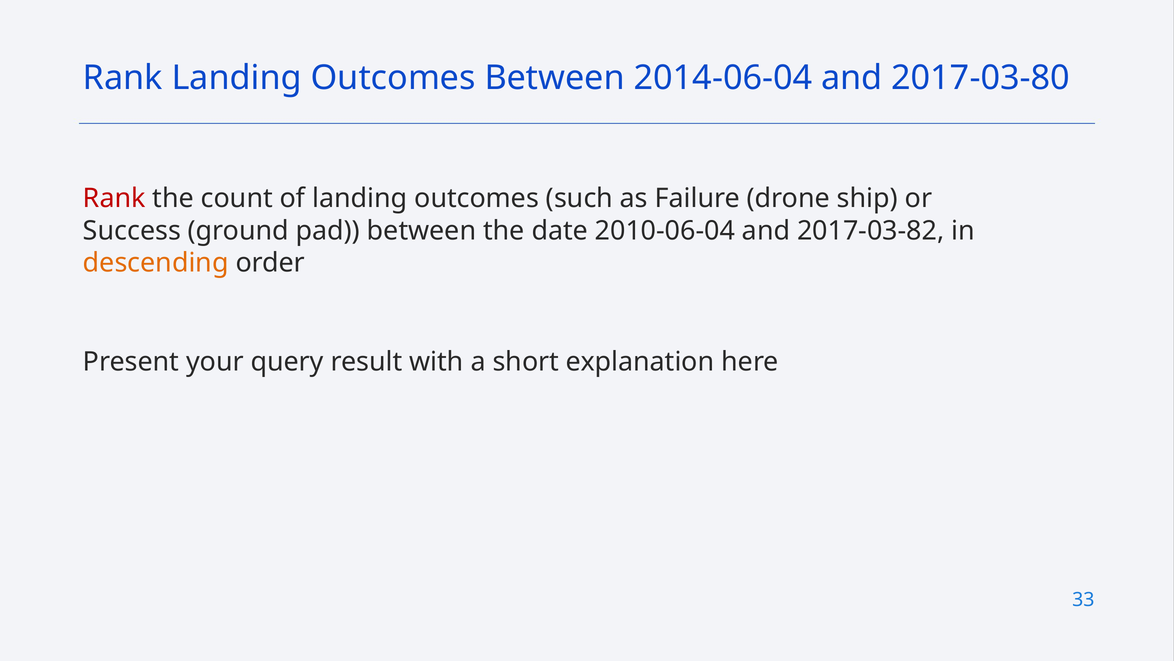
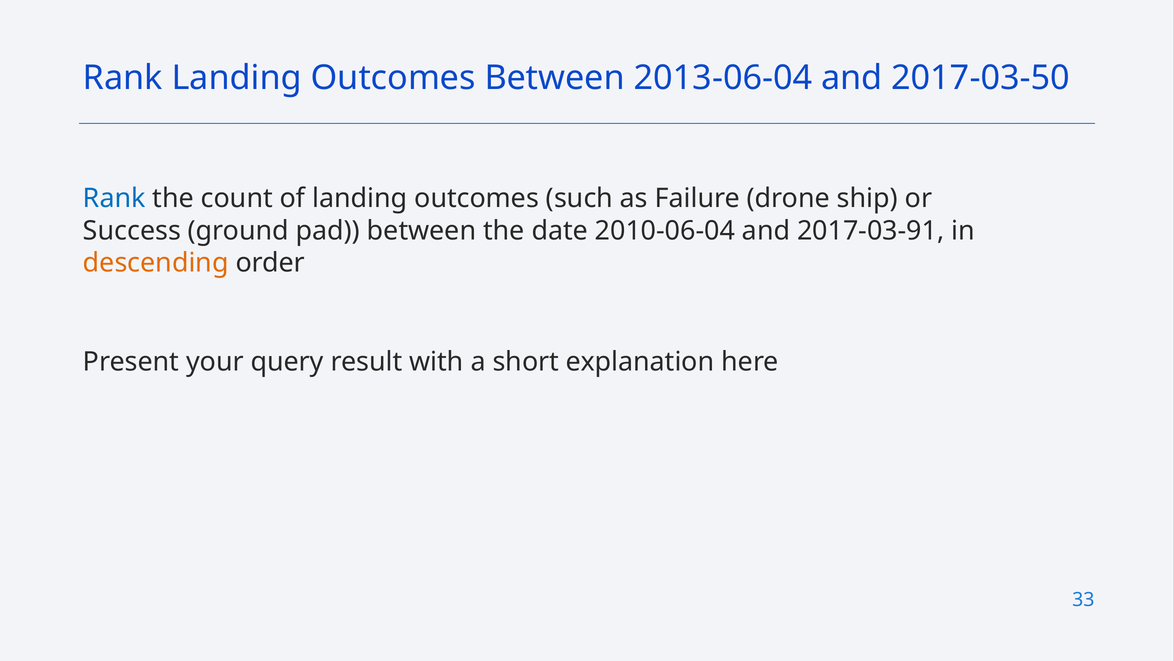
2014-06-04: 2014-06-04 -> 2013-06-04 (723, 78)
2017-03-80: 2017-03-80 -> 2017-03-50 (981, 78)
Rank colour: red -> blue (114, 198)
2017-03-82: 2017-03-82 -> 2017-03-91 (871, 230)
